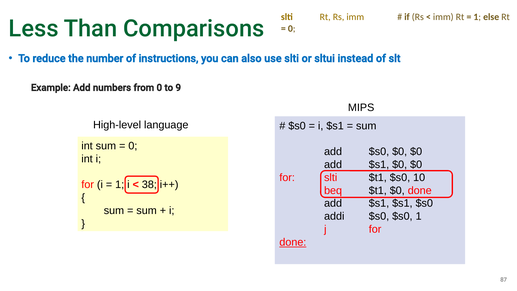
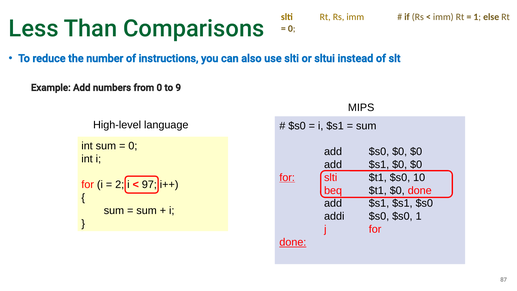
for underline: none -> present (287, 177)
1: 1 -> 2 (120, 185)
38: 38 -> 97 (149, 185)
